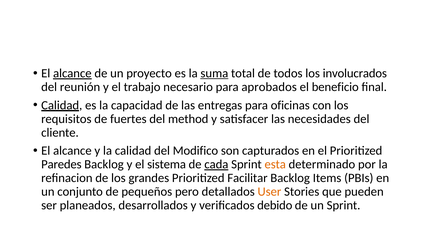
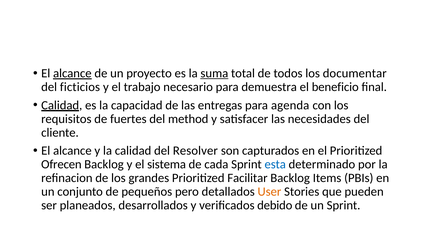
involucrados: involucrados -> documentar (355, 73)
reunión: reunión -> ficticios (80, 87)
aprobados: aprobados -> demuestra (269, 87)
oficinas: oficinas -> agenda (290, 105)
Modifico: Modifico -> Resolver (195, 151)
Paredes: Paredes -> Ofrecen (61, 164)
cada underline: present -> none (216, 164)
esta colour: orange -> blue (275, 164)
